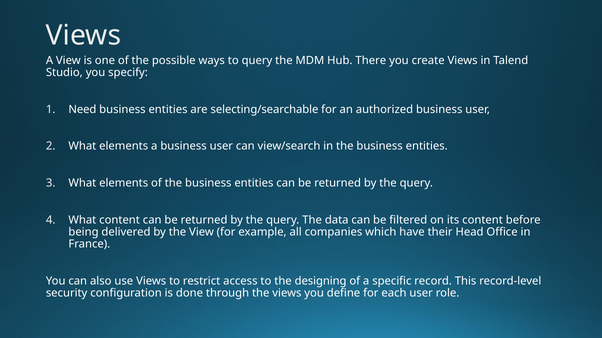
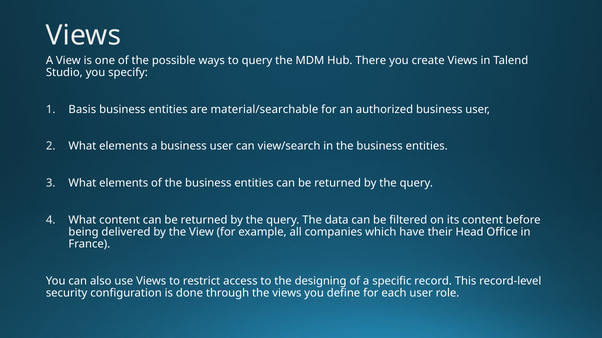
Need: Need -> Basis (82, 110)
selecting/searchable: selecting/searchable -> material/searchable (264, 110)
